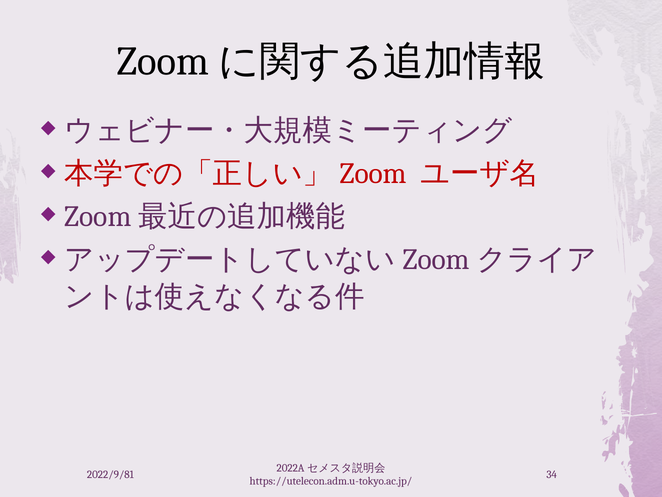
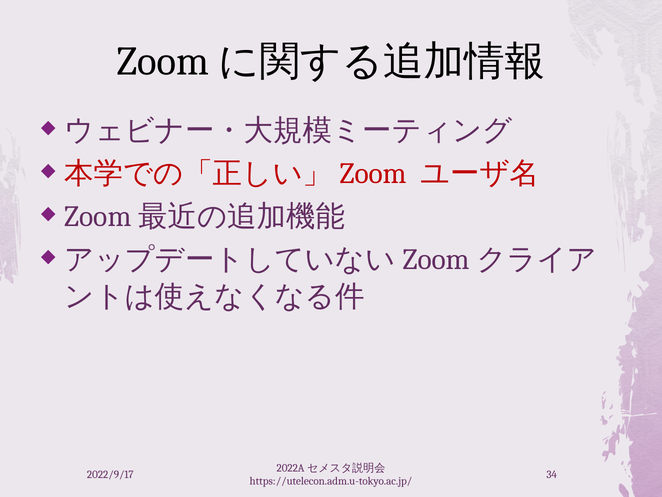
2022/9/81: 2022/9/81 -> 2022/9/17 (110, 474)
